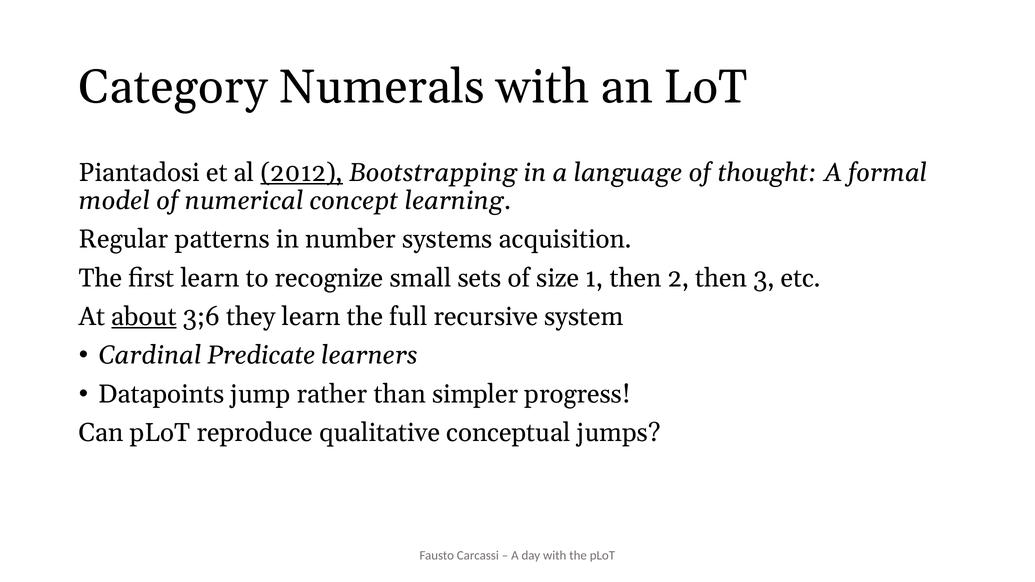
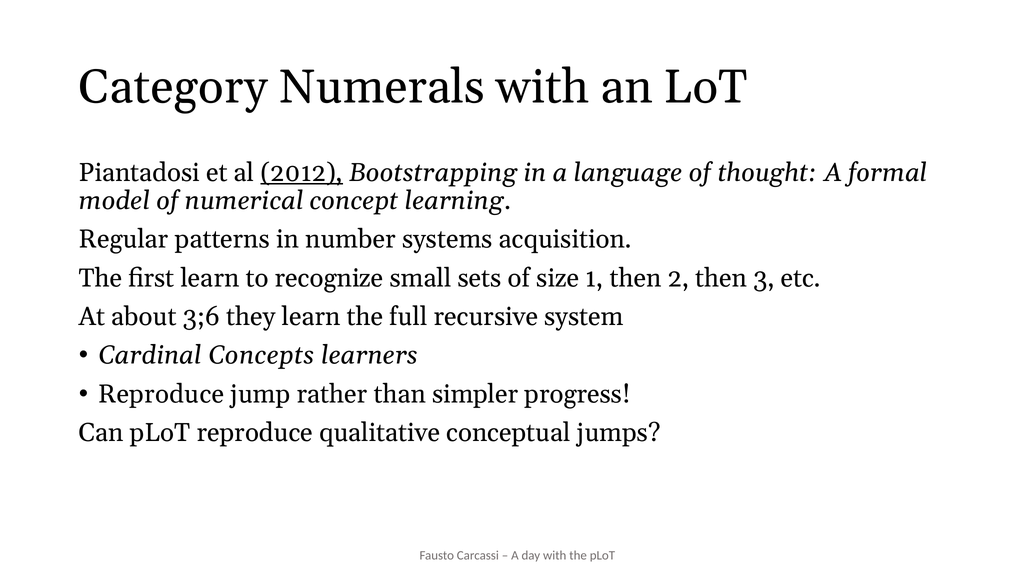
about underline: present -> none (144, 317)
Predicate: Predicate -> Concepts (261, 355)
Datapoints: Datapoints -> Reproduce (161, 394)
